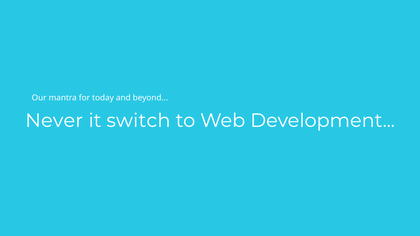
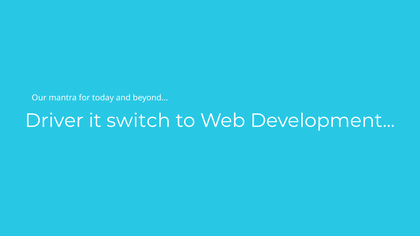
Never: Never -> Driver (54, 121)
